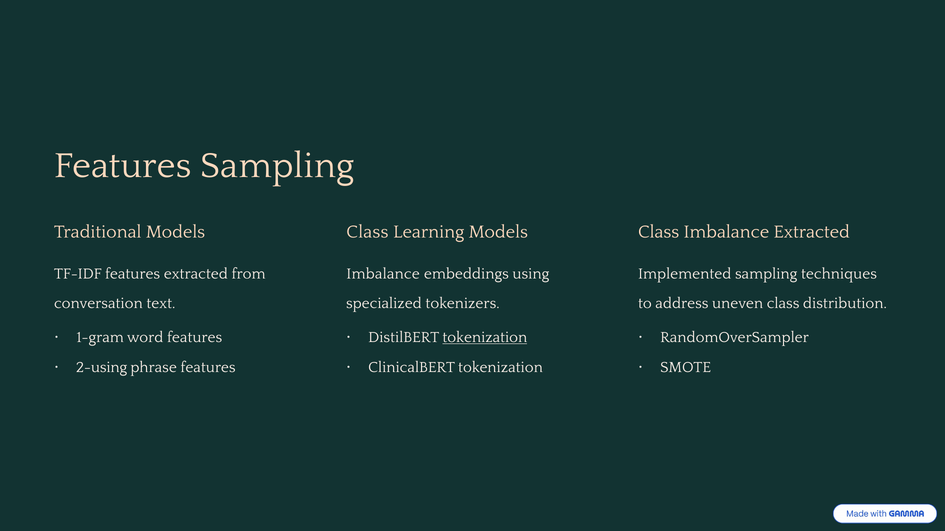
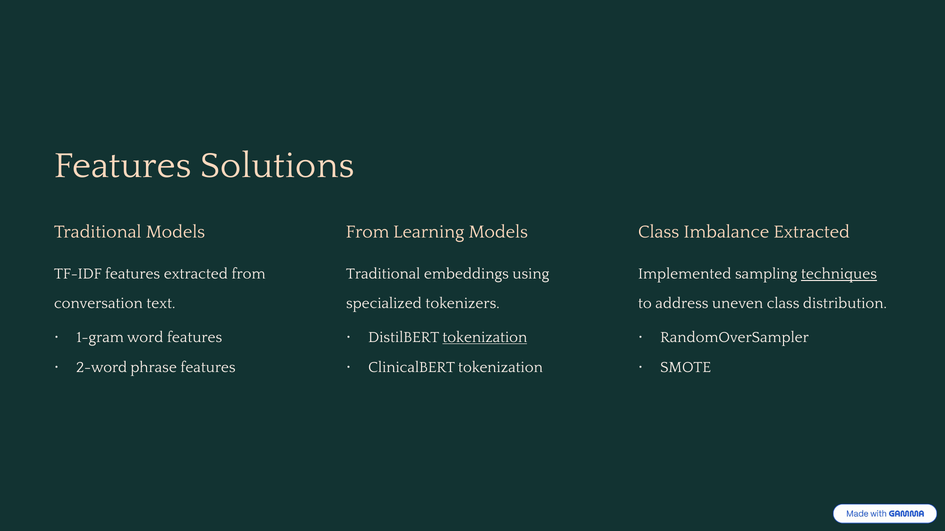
Features Sampling: Sampling -> Solutions (277, 165)
Class: Class -> From (368, 232)
Imbalance: Imbalance -> Traditional (383, 274)
techniques underline: none -> present (839, 274)
2-using: 2-using -> 2-word (102, 368)
